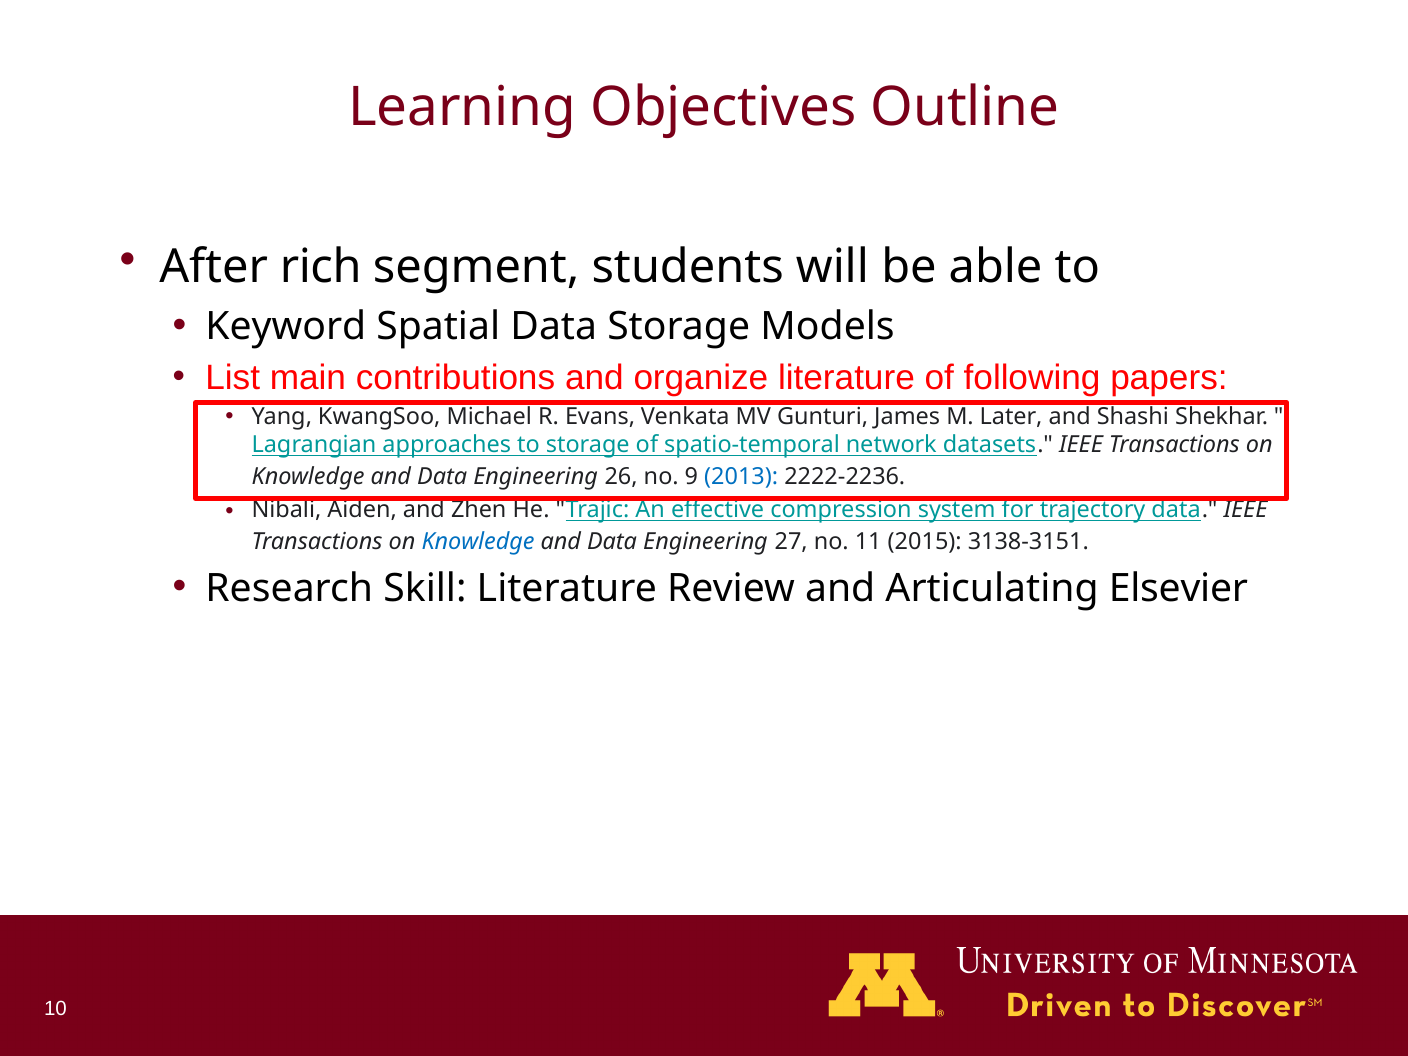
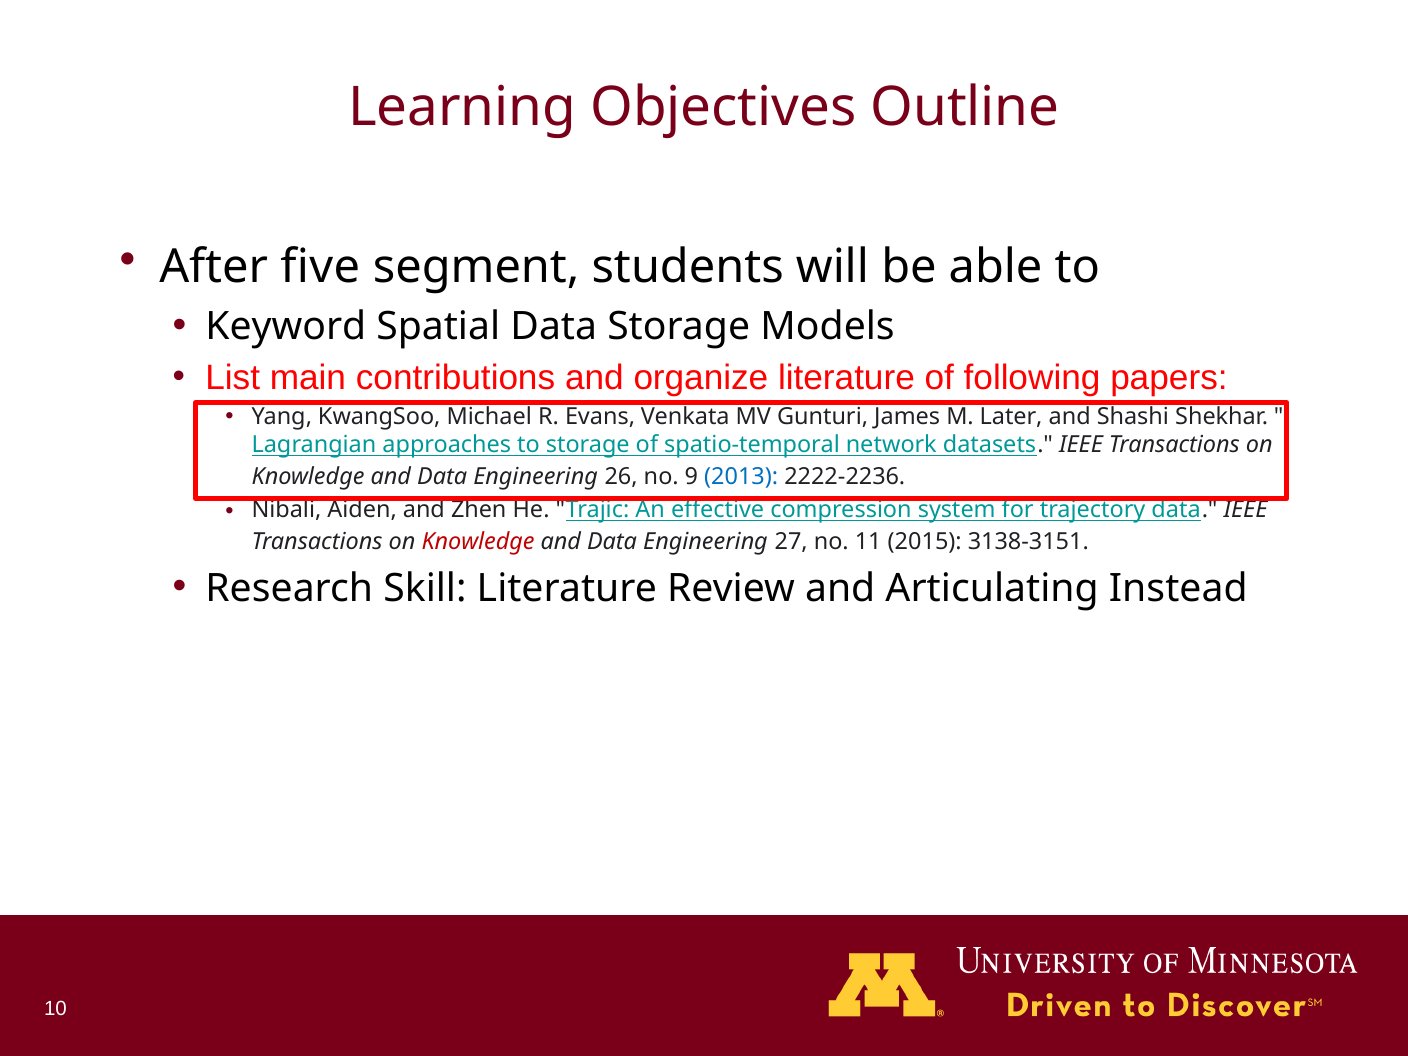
rich: rich -> five (320, 267)
Knowledge colour: blue -> red (478, 542)
Elsevier: Elsevier -> Instead (1178, 588)
